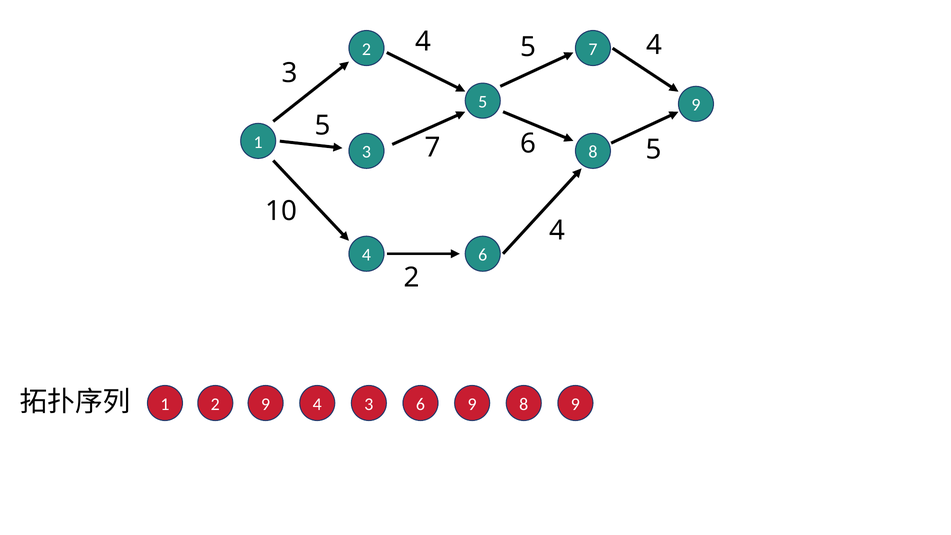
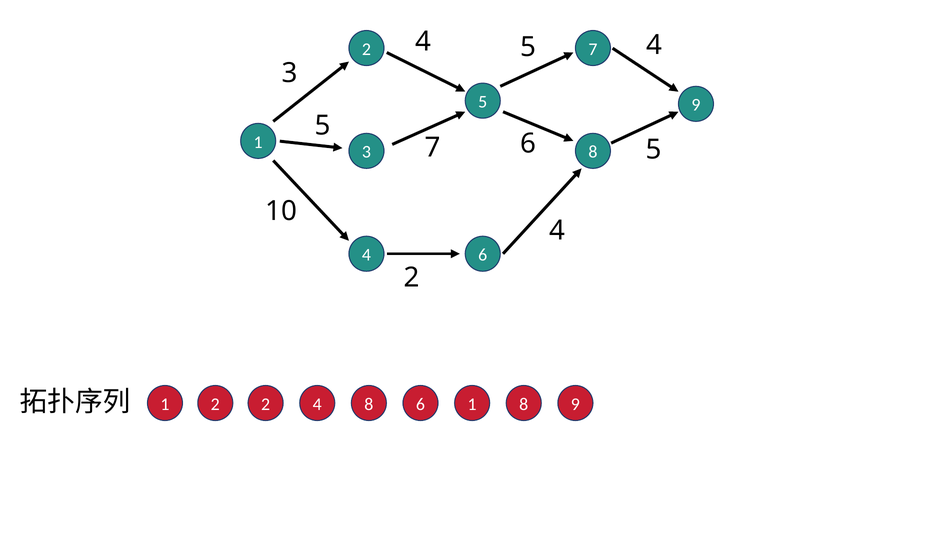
2 9: 9 -> 2 (266, 404)
4 3: 3 -> 8 (369, 404)
6 9: 9 -> 1 (472, 404)
